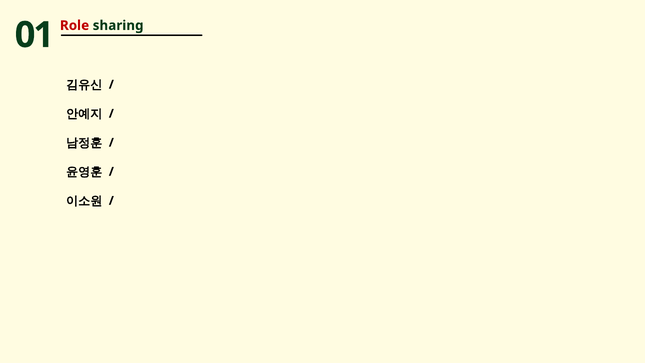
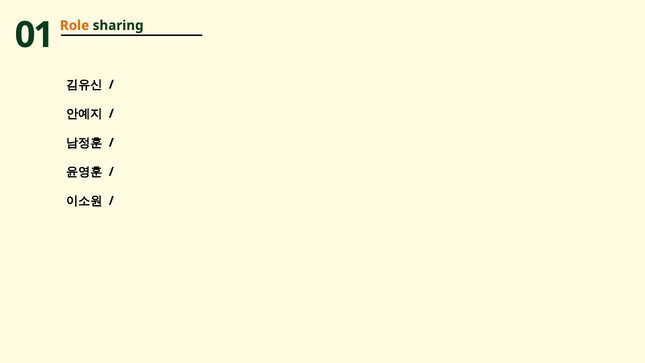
Role colour: red -> orange (75, 25)
